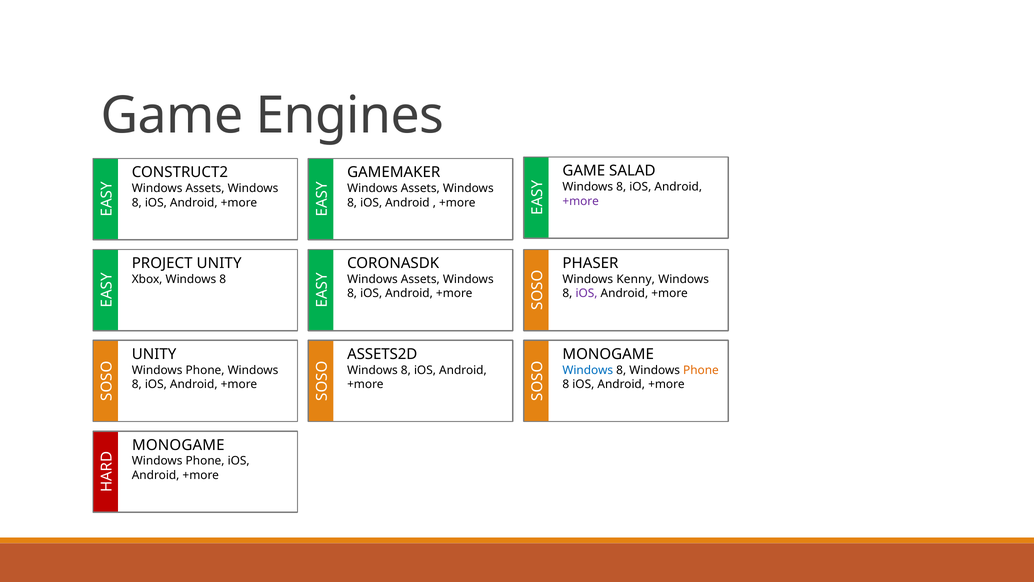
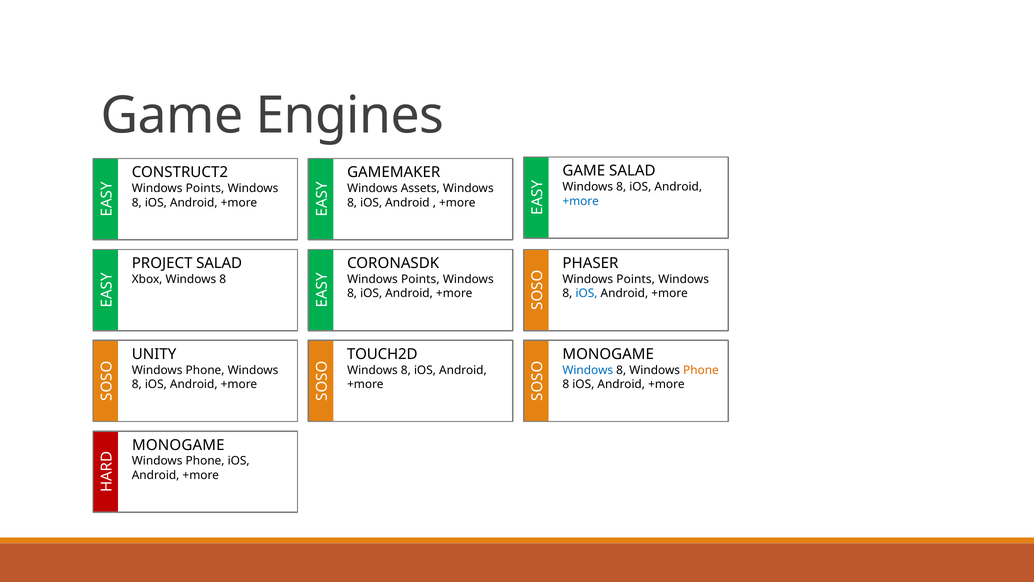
Assets: Assets -> Points (205, 188)
+more colour: purple -> blue (581, 201)
PROJECT UNITY: UNITY -> SALAD (219, 263)
Assets: Assets -> Points (420, 279)
Kenny: Kenny -> Points (636, 279)
iOS colour: purple -> blue (587, 293)
ASSETS2D: ASSETS2D -> TOUCH2D (382, 354)
